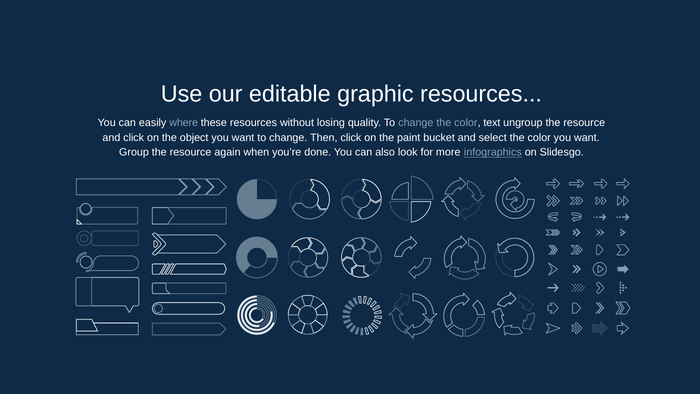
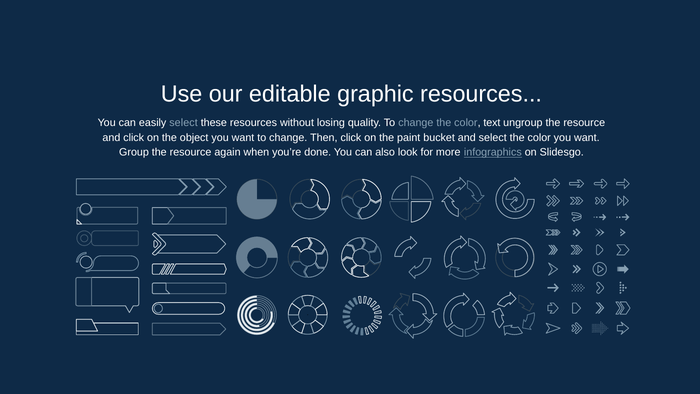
easily where: where -> select (184, 123)
